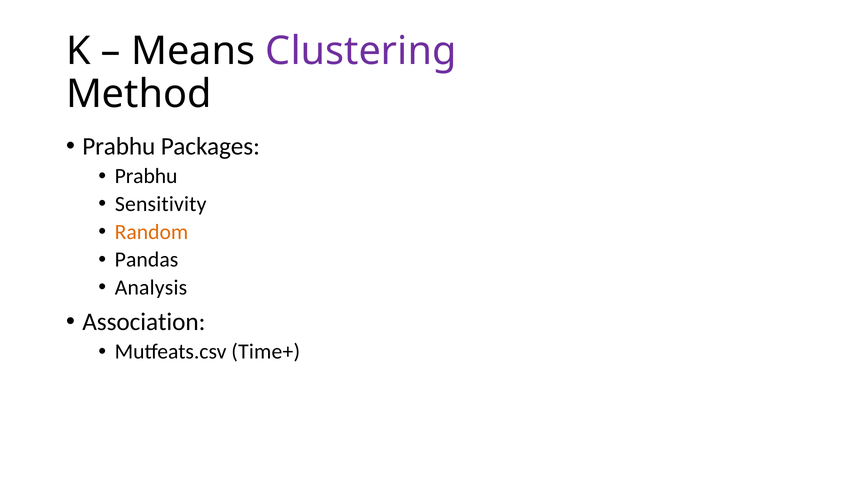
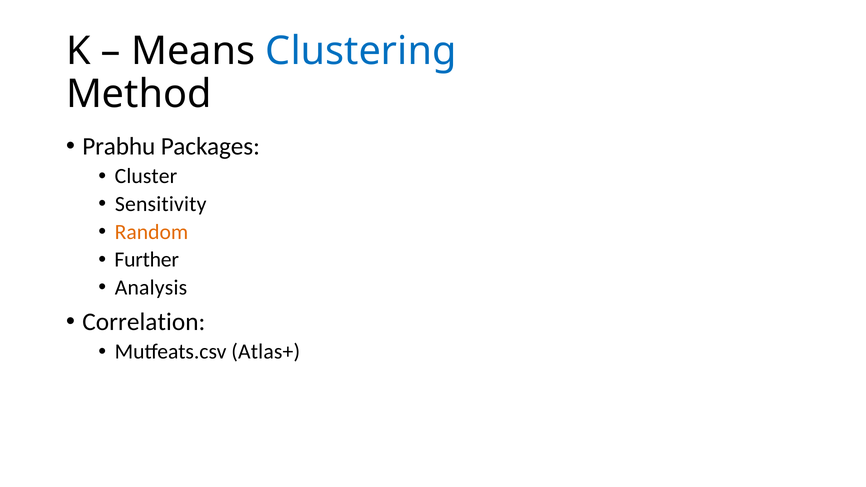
Clustering colour: purple -> blue (361, 51)
Prabhu: Prabhu -> Cluster (146, 176)
Pandas: Pandas -> Further (147, 260)
Association: Association -> Correlation (144, 322)
Time+: Time+ -> Atlas+ (266, 352)
